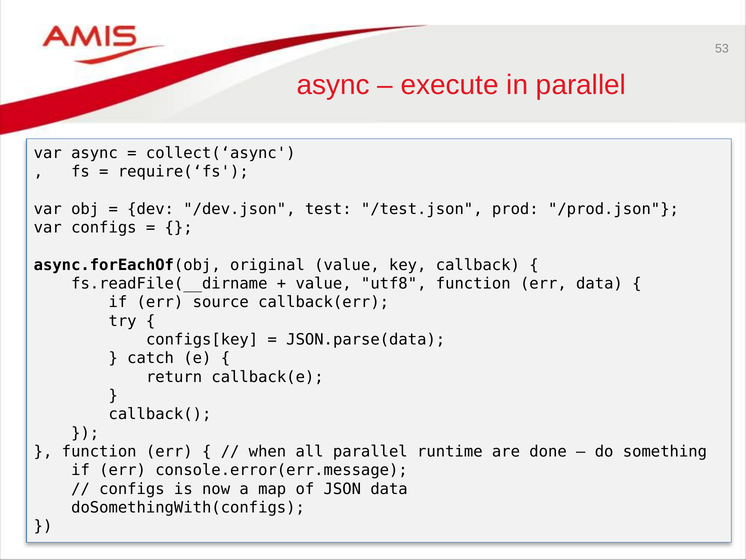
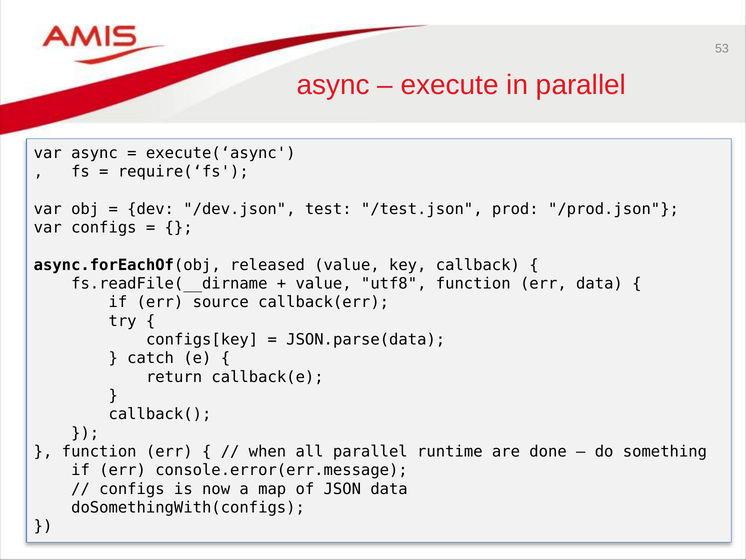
collect(‘async: collect(‘async -> execute(‘async (221, 153)
original: original -> released (267, 265)
